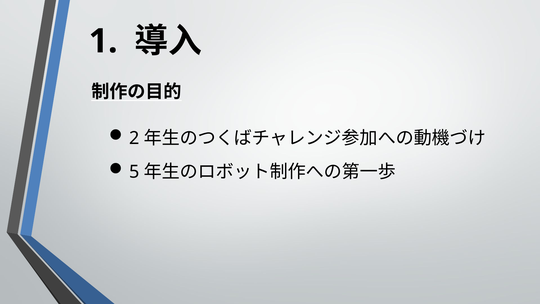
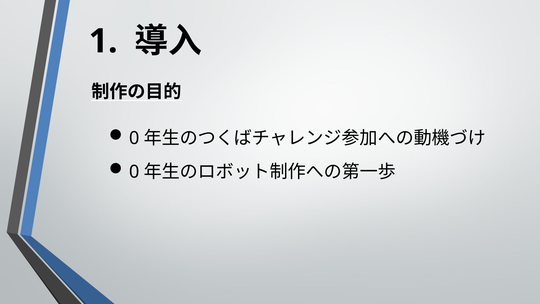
2: 2 -> 0 (134, 138)
5: 5 -> 0 (134, 172)
